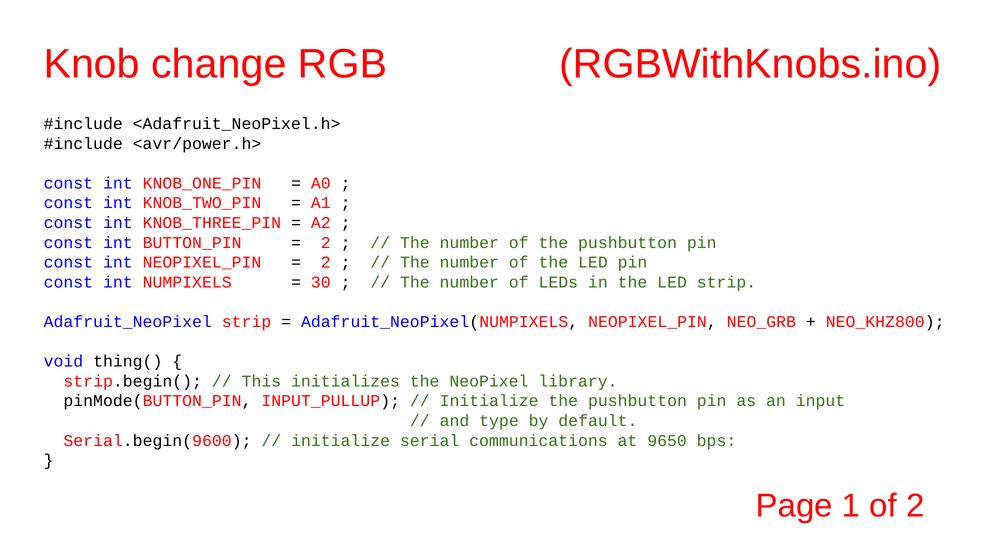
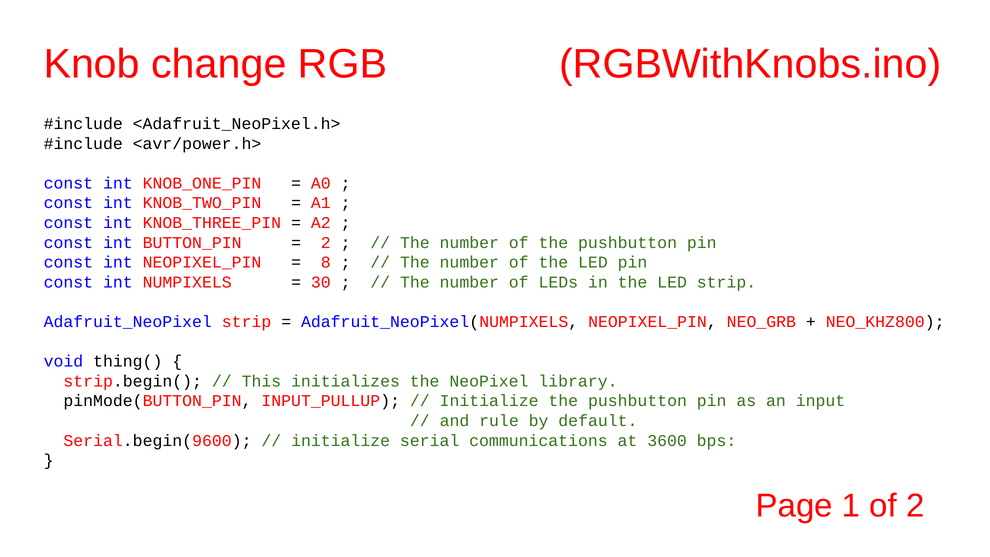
2: 2 -> 8 (326, 262)
type: type -> rule (499, 421)
9650: 9650 -> 3600 (667, 441)
